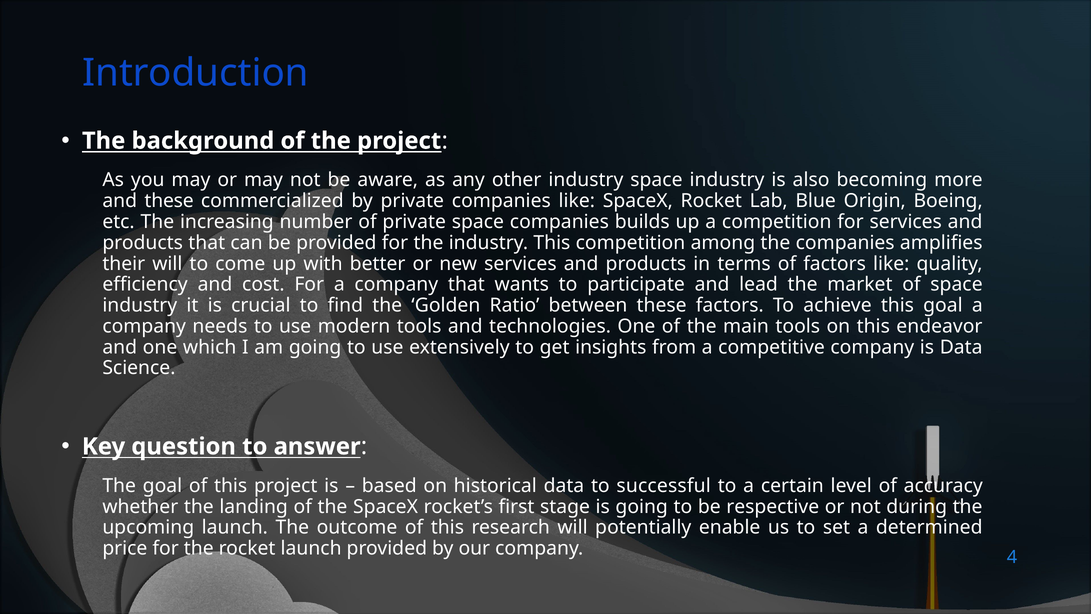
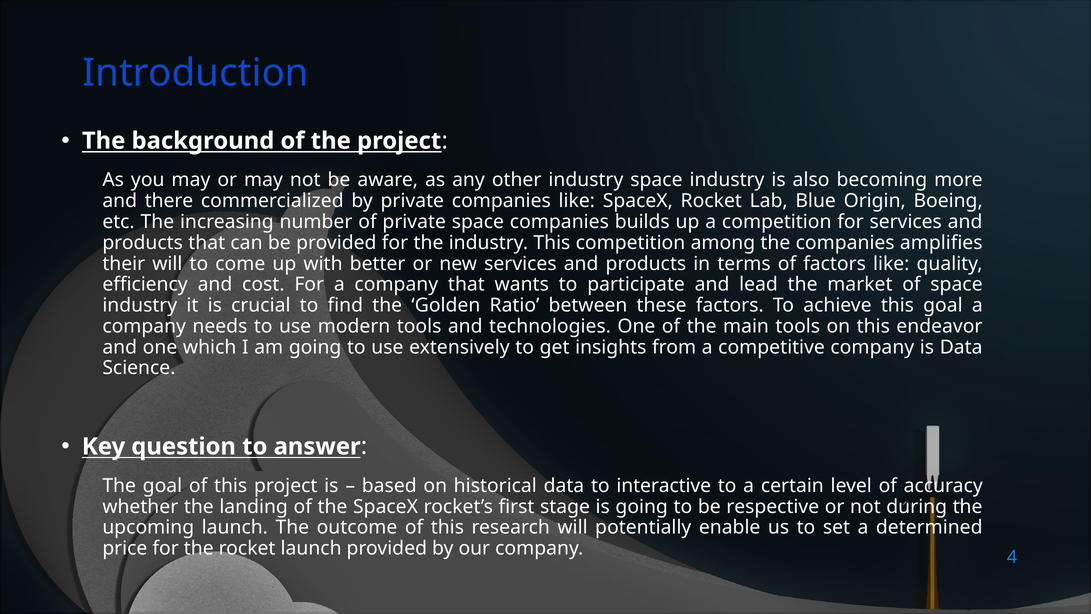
and these: these -> there (169, 201)
successful: successful -> interactive (664, 486)
